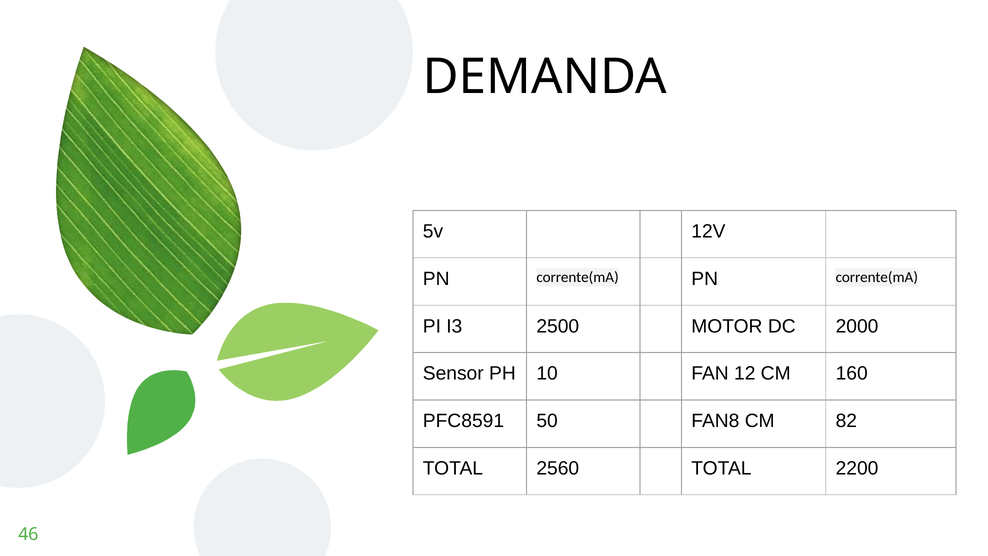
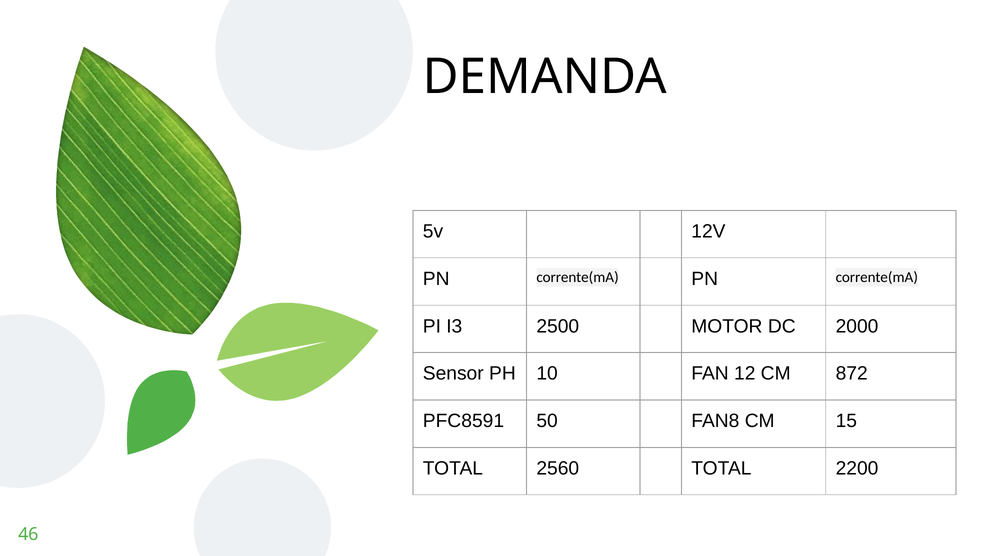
160: 160 -> 872 (852, 373)
82: 82 -> 15 (846, 421)
